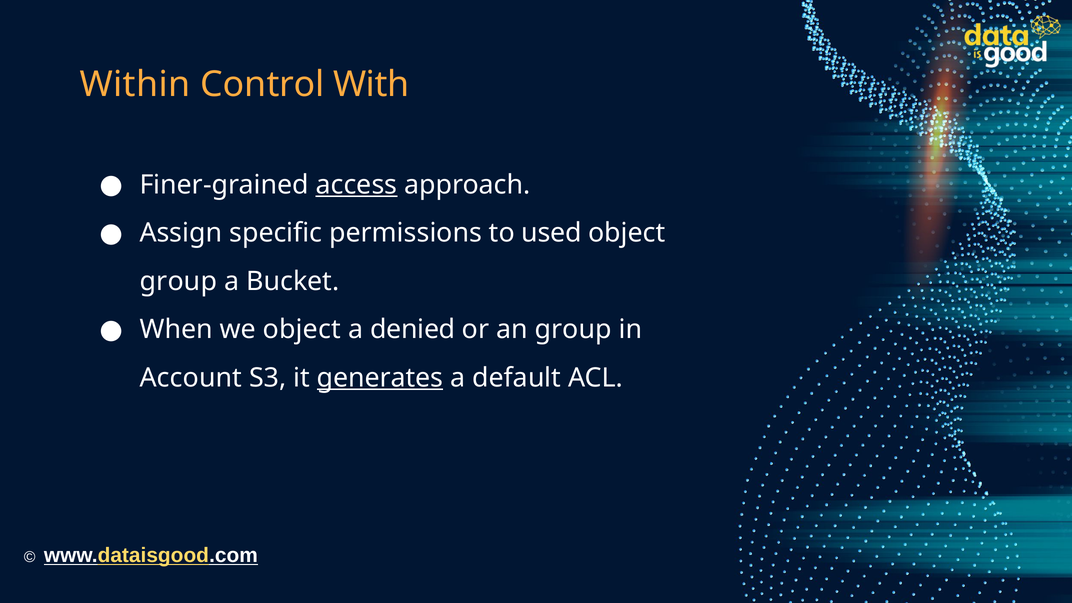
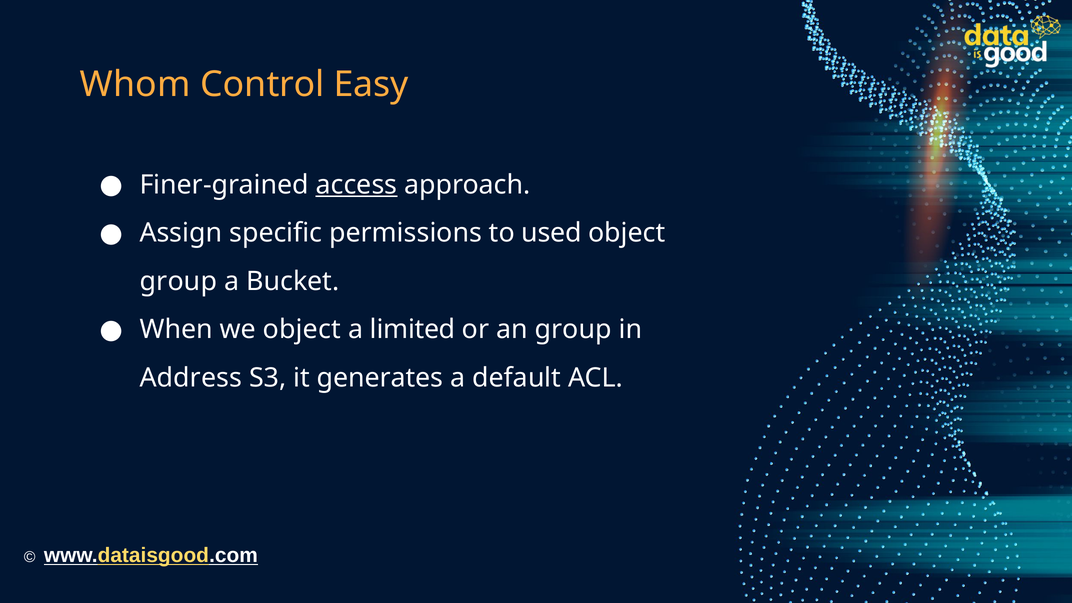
Within: Within -> Whom (135, 84)
With: With -> Easy (371, 84)
denied: denied -> limited (413, 330)
Account: Account -> Address (191, 378)
generates underline: present -> none (380, 378)
